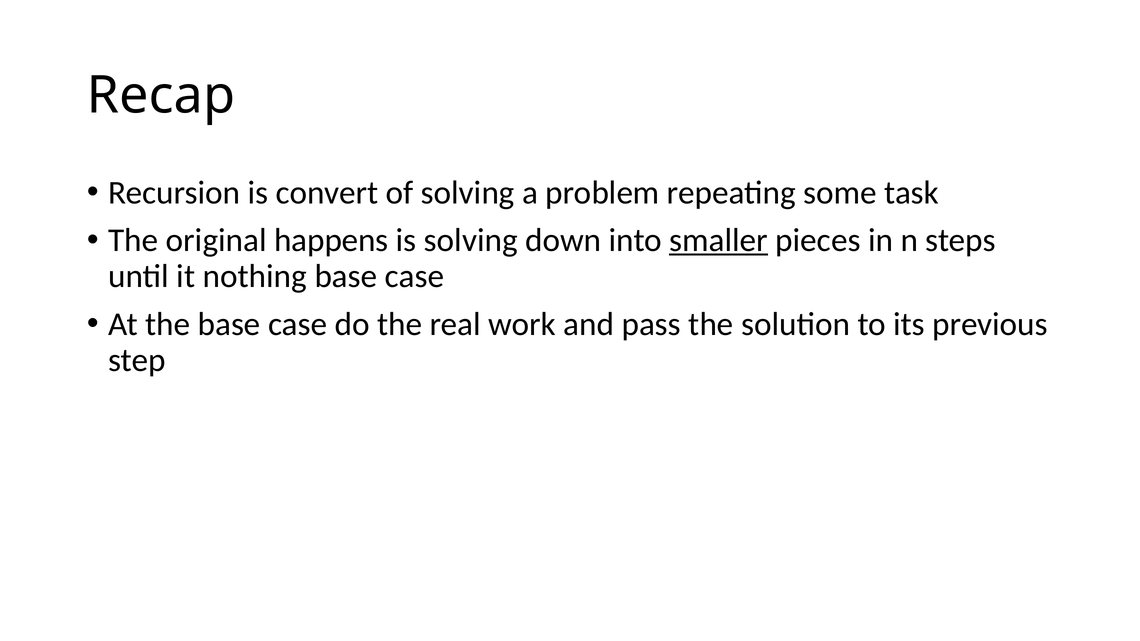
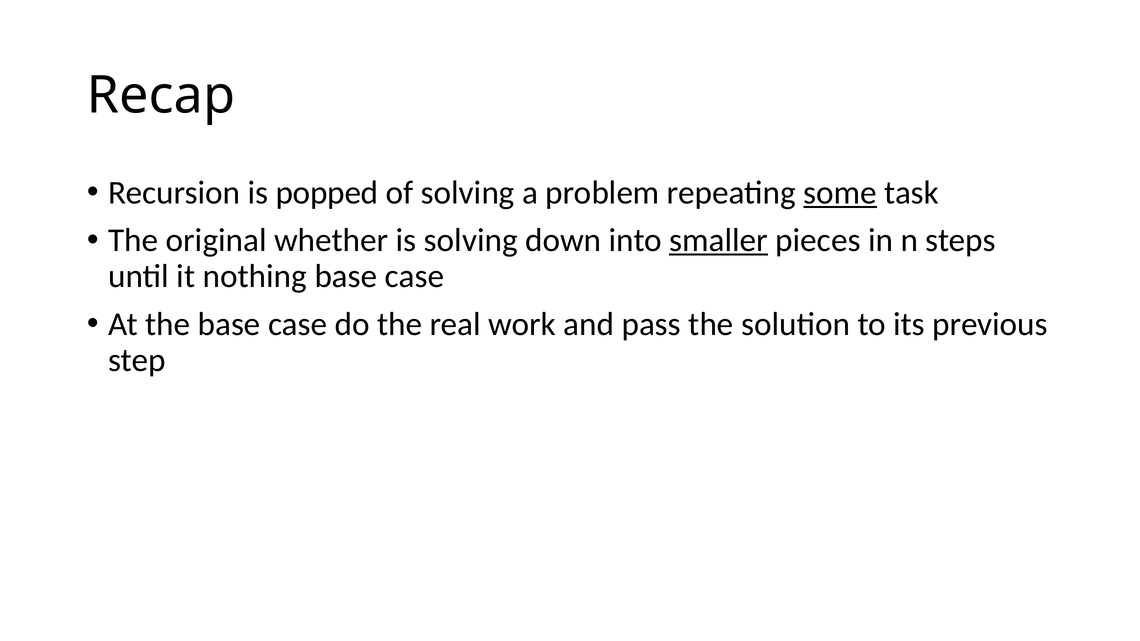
convert: convert -> popped (327, 193)
some underline: none -> present (840, 193)
happens: happens -> whether (331, 241)
